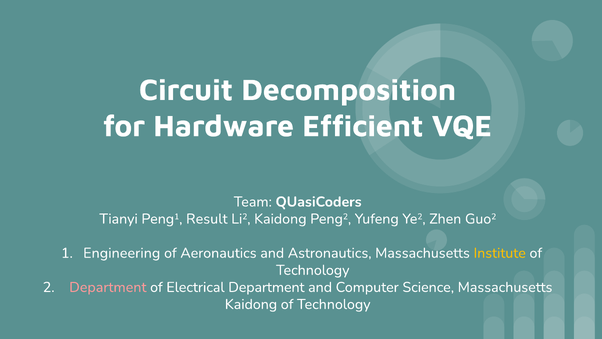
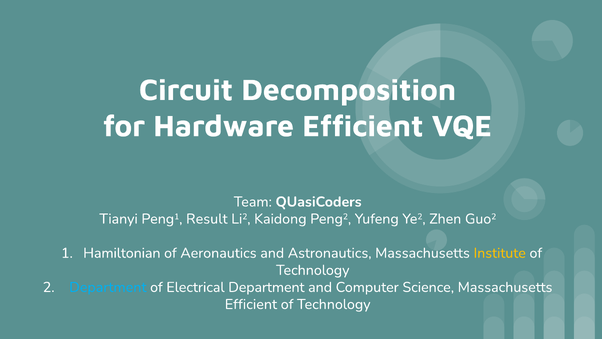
Engineering: Engineering -> Hamiltonian (122, 253)
Department colour: pink -> light blue (108, 287)
Kaidong: Kaidong -> Efficient (251, 304)
